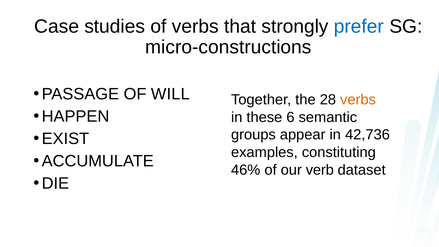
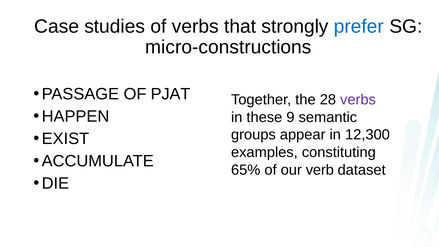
WILL: WILL -> PJAT (171, 94)
verbs colour: orange -> purple (358, 100)
6: 6 -> 9 (290, 117)
42,736: 42,736 -> 12,300 (367, 135)
46%: 46% -> 65% (246, 170)
